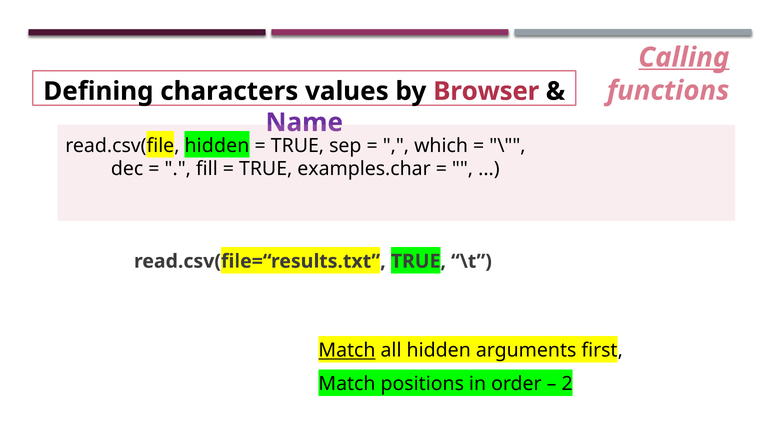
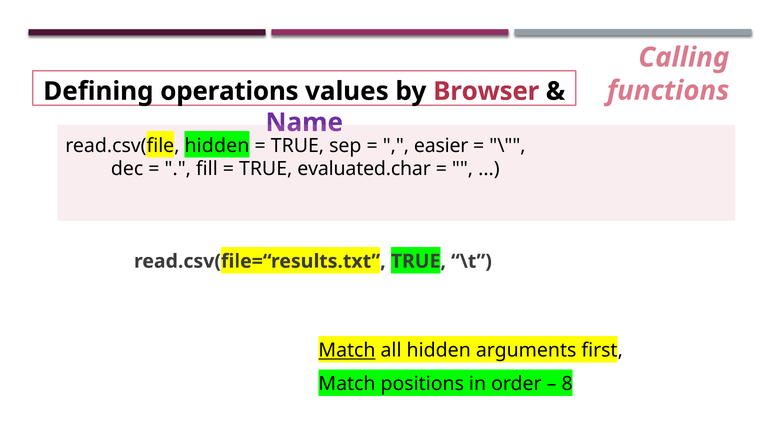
Calling underline: present -> none (684, 57)
characters: characters -> operations (229, 91)
which: which -> easier (441, 145)
examples.char: examples.char -> evaluated.char (364, 169)
2: 2 -> 8 (567, 384)
